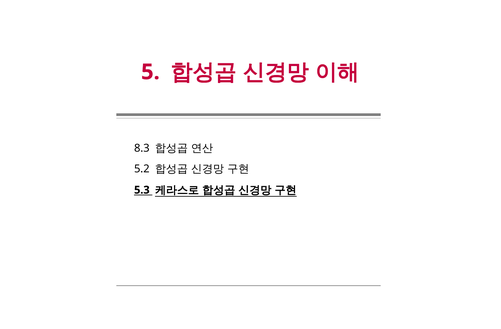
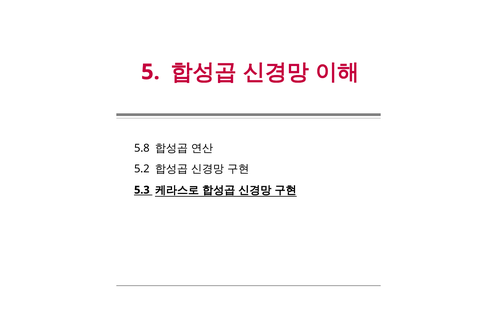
8.3: 8.3 -> 5.8 (142, 148)
